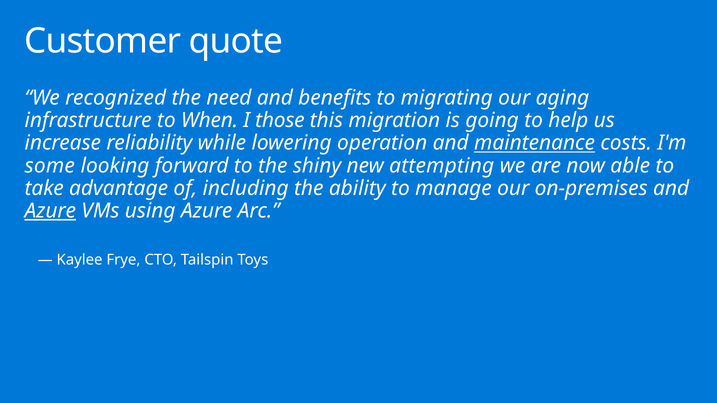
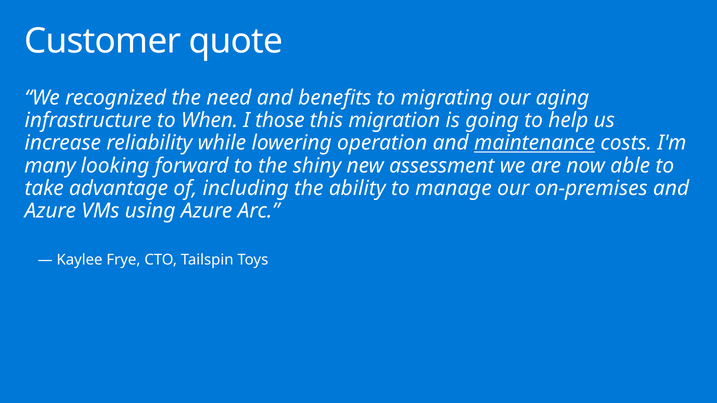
some: some -> many (50, 166)
attempting: attempting -> assessment (442, 166)
Azure underline: present -> none (50, 211)
